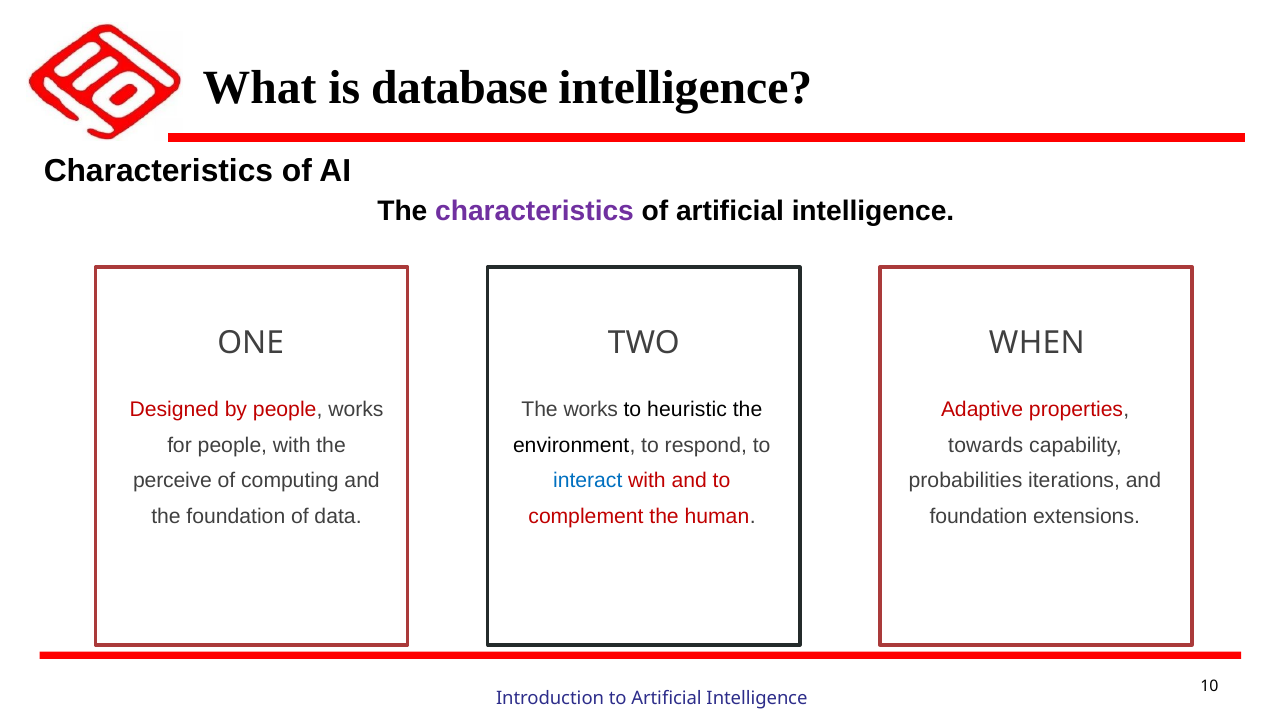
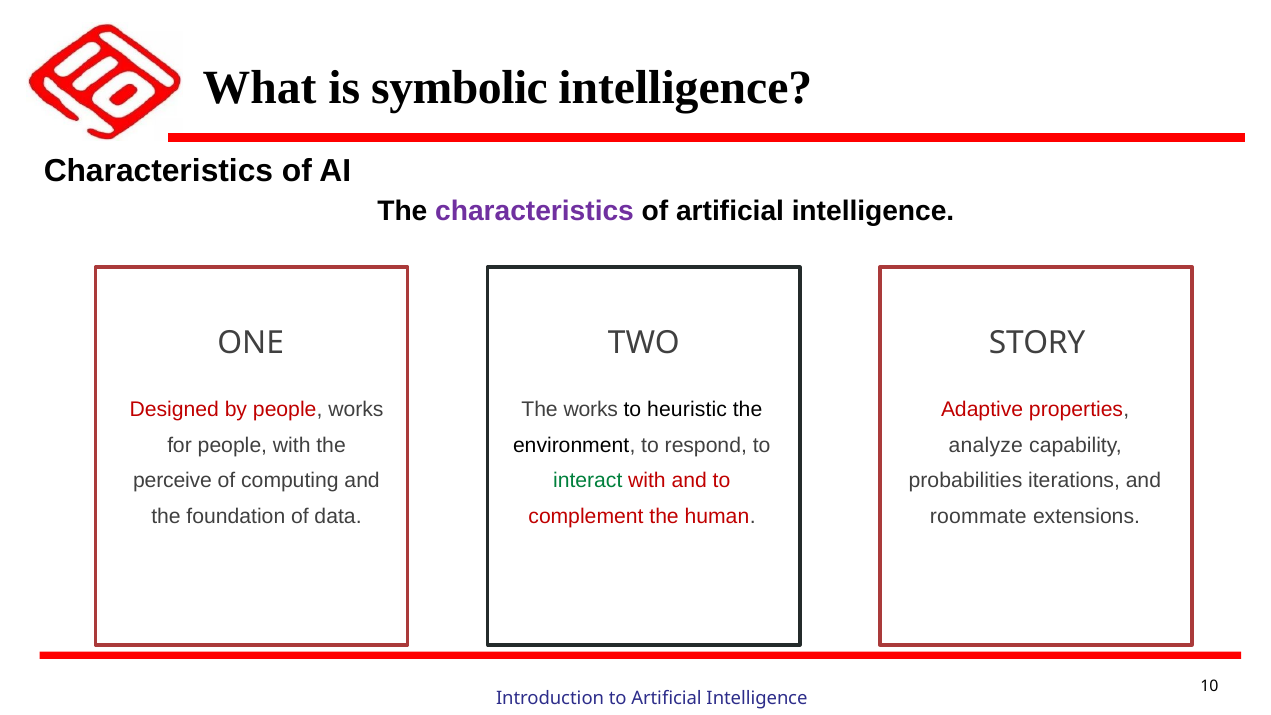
database: database -> symbolic (460, 87)
WHEN: WHEN -> STORY (1037, 343)
towards: towards -> analyze (986, 445)
interact colour: blue -> green (588, 481)
foundation: foundation -> roommate (978, 516)
